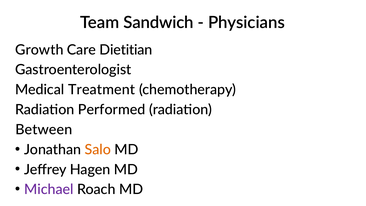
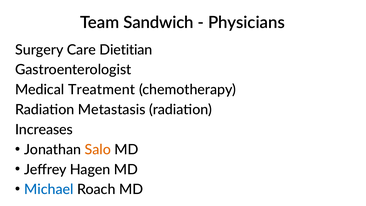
Growth: Growth -> Surgery (39, 50)
Performed: Performed -> Metastasis (112, 110)
Between: Between -> Increases (44, 130)
Michael colour: purple -> blue (49, 189)
